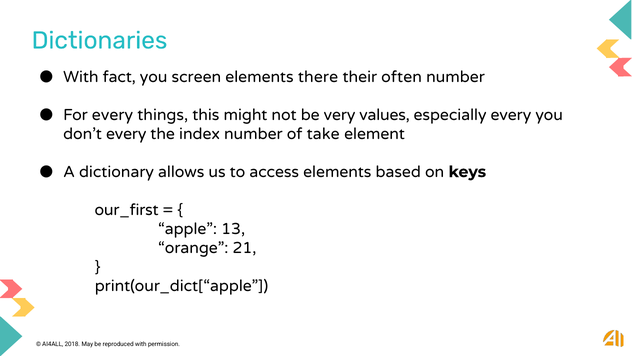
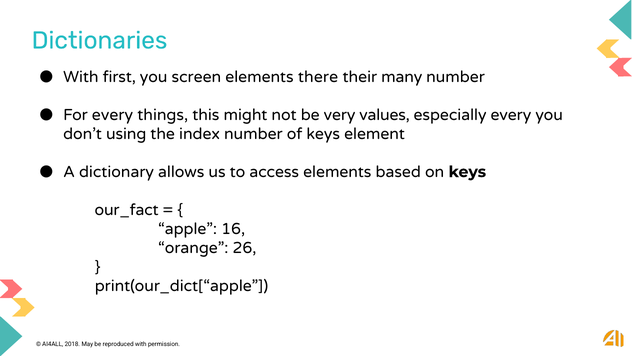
fact: fact -> first (119, 77)
often: often -> many (402, 77)
don’t every: every -> using (126, 134)
of take: take -> keys (323, 134)
our_first: our_first -> our_fact (127, 210)
13: 13 -> 16 (233, 229)
21: 21 -> 26 (245, 248)
